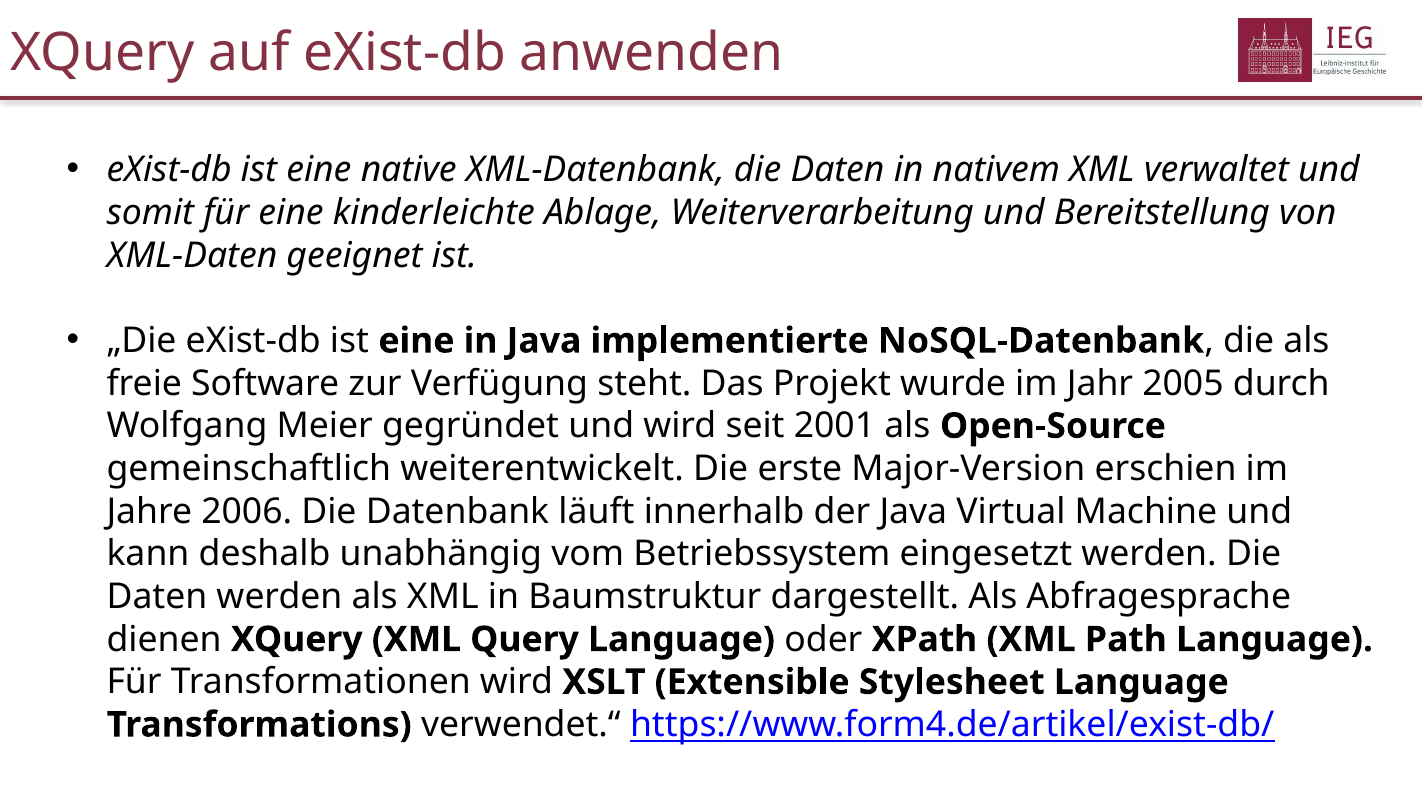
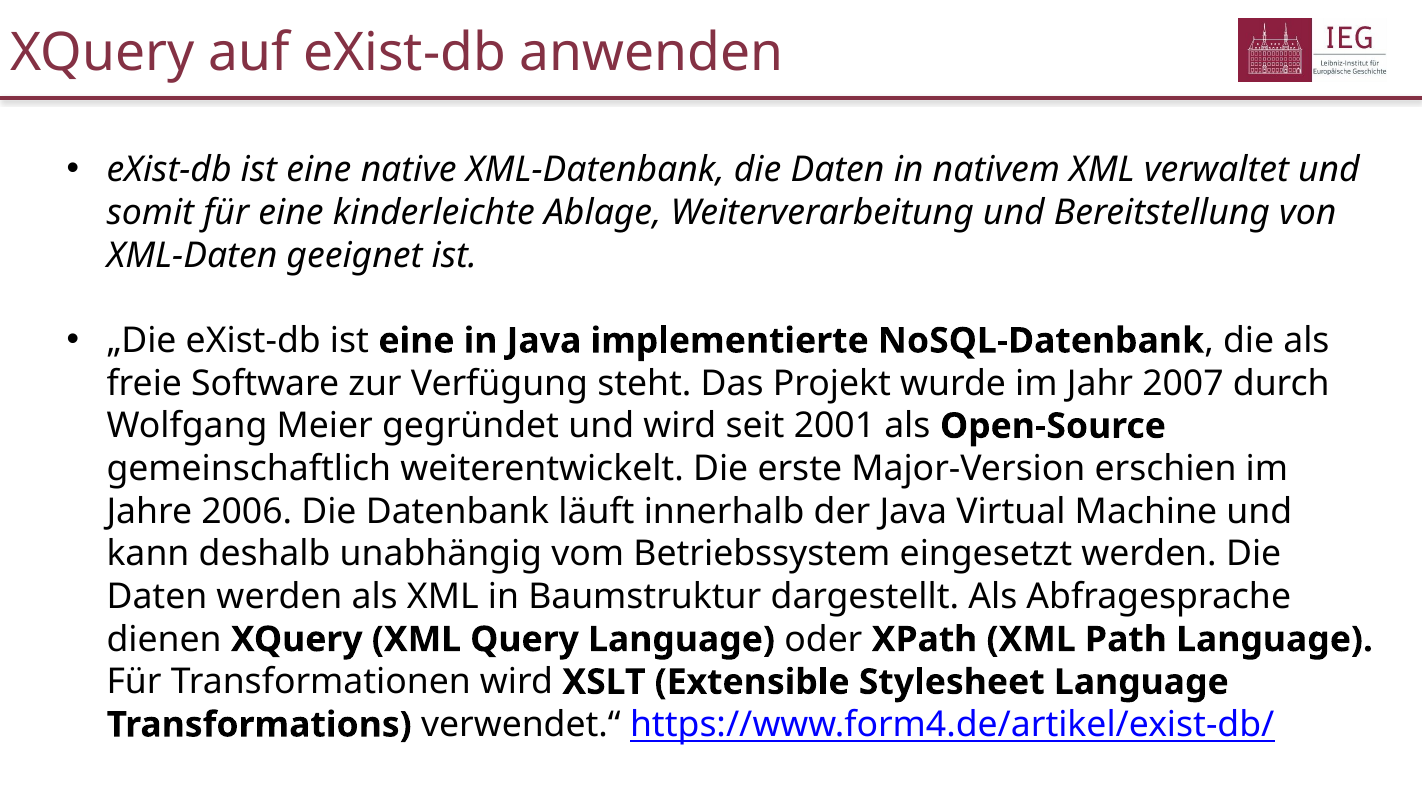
2005: 2005 -> 2007 (1183, 383)
